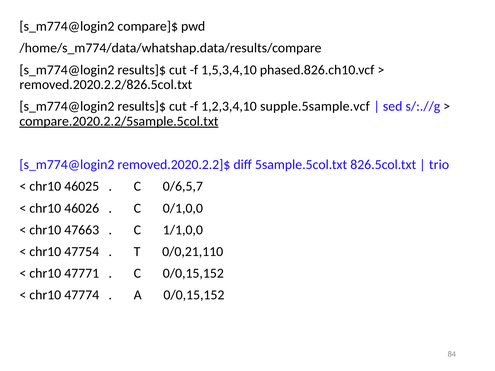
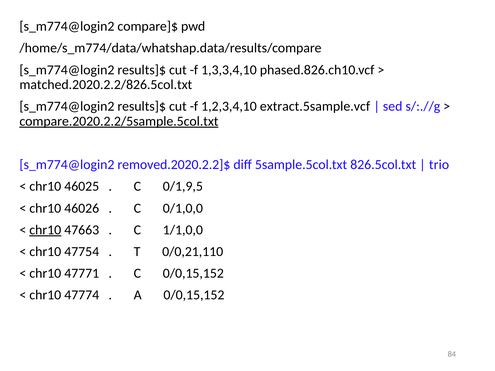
1,5,3,4,10: 1,5,3,4,10 -> 1,3,3,4,10 (229, 70)
removed.2020.2.2/826.5col.txt: removed.2020.2.2/826.5col.txt -> matched.2020.2.2/826.5col.txt (106, 85)
supple.5sample.vcf: supple.5sample.vcf -> extract.5sample.vcf (315, 106)
0/6,5,7: 0/6,5,7 -> 0/1,9,5 (183, 187)
chr10 underline: none -> present (45, 230)
